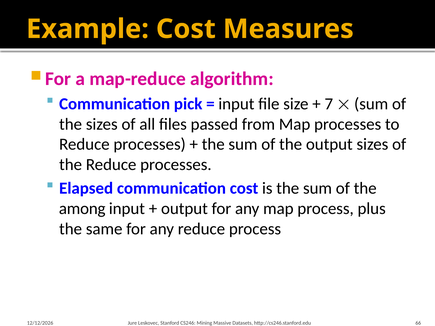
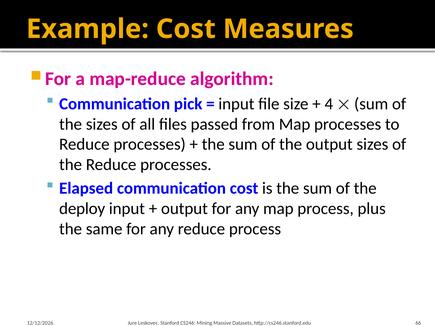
7: 7 -> 4 (329, 104)
among: among -> deploy (82, 209)
